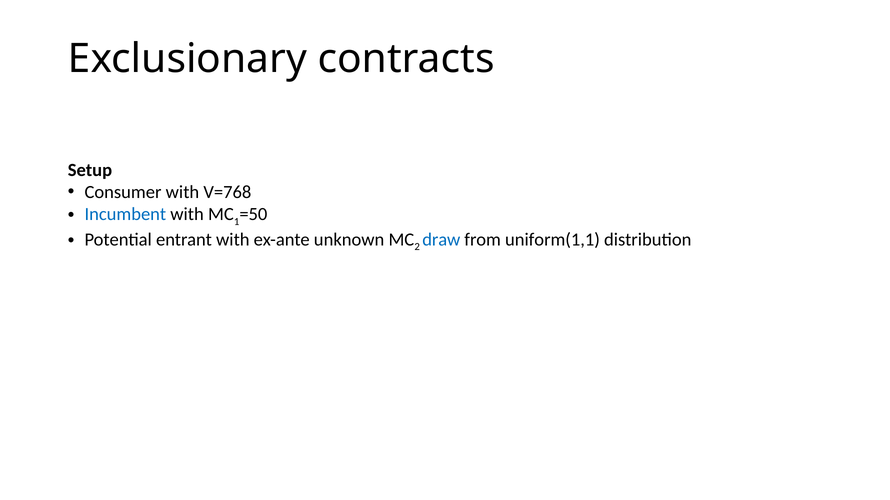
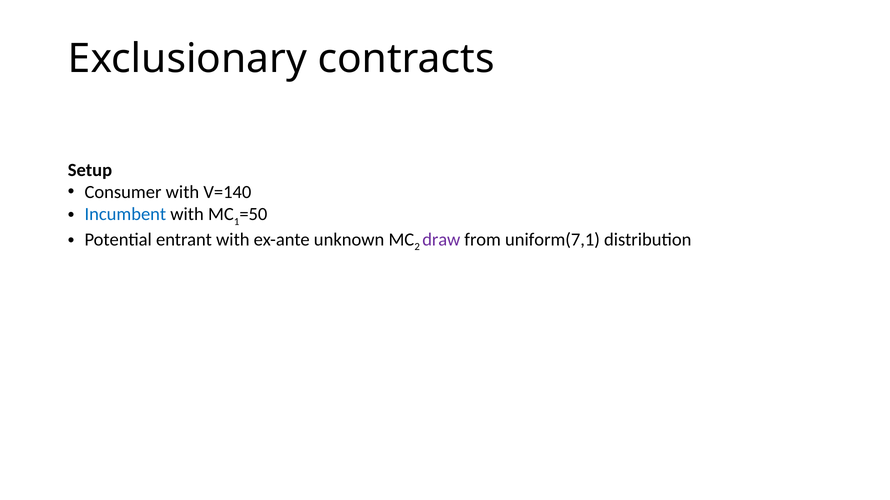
V=768: V=768 -> V=140 (227, 192)
draw colour: blue -> purple (441, 240)
uniform(1,1: uniform(1,1 -> uniform(7,1 (552, 240)
